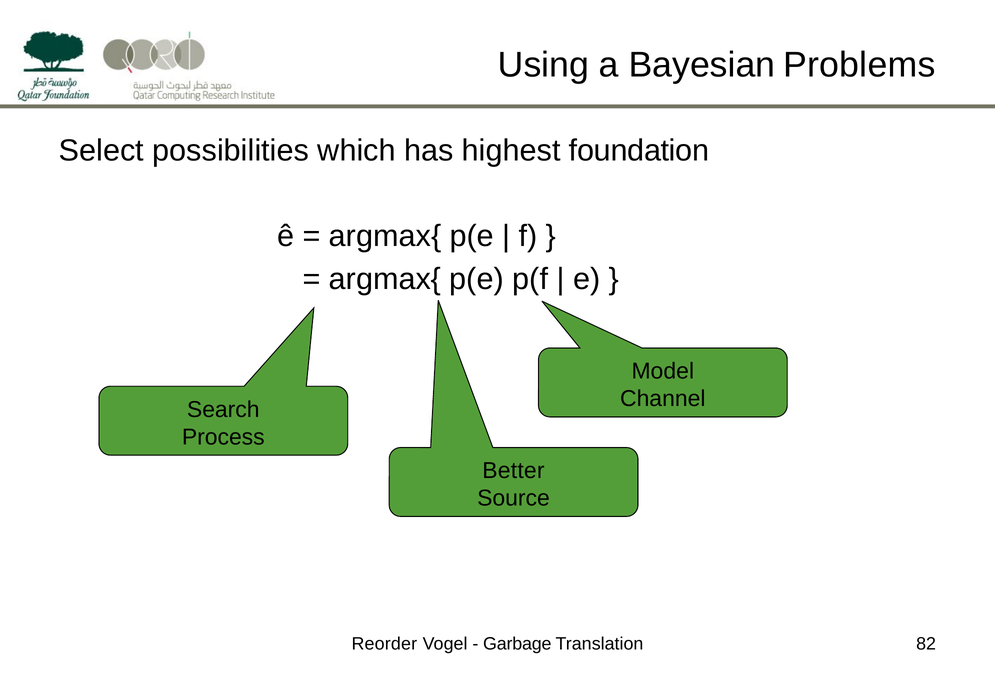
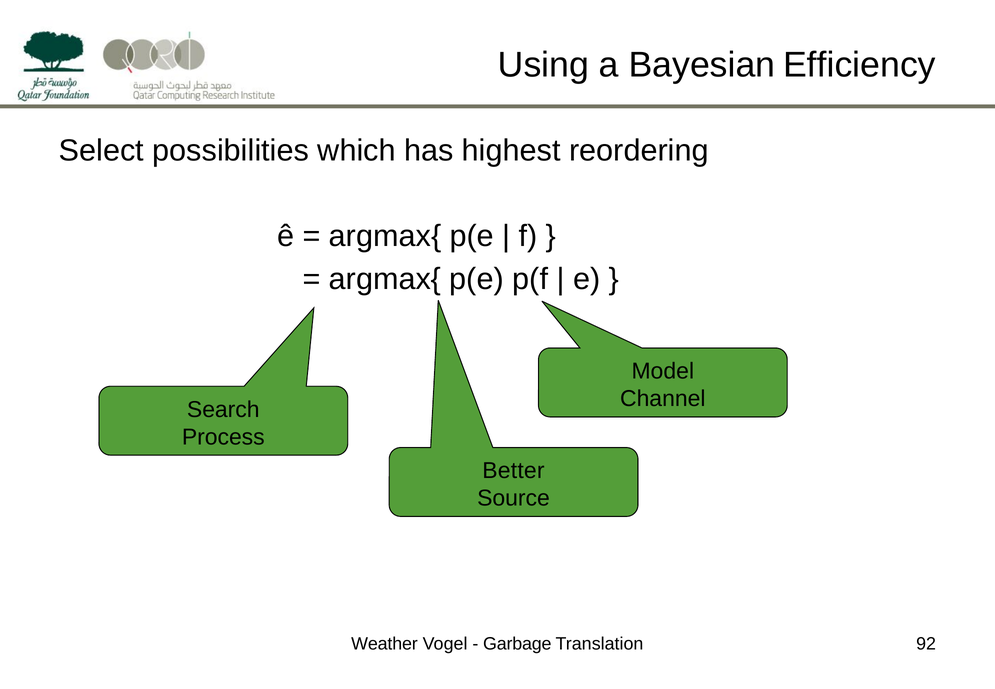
Problems: Problems -> Efficiency (859, 65)
foundation: foundation -> reordering (639, 150)
Reorder: Reorder -> Weather (384, 644)
82: 82 -> 92 (926, 644)
